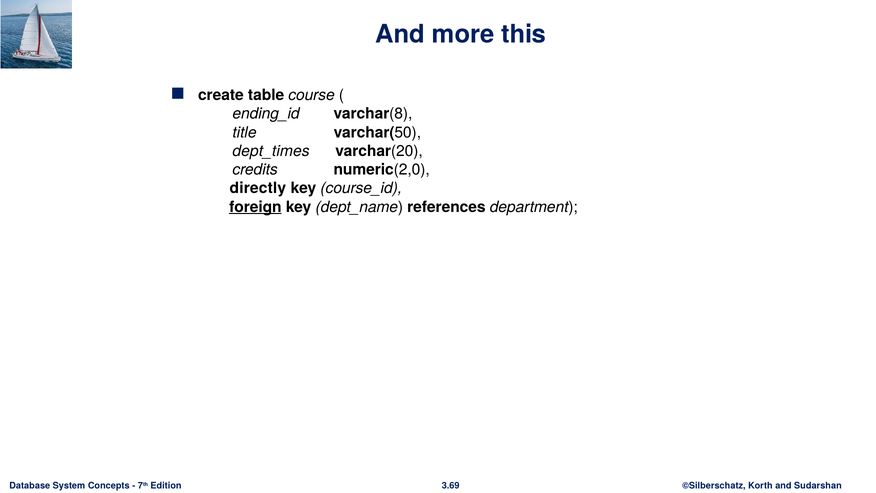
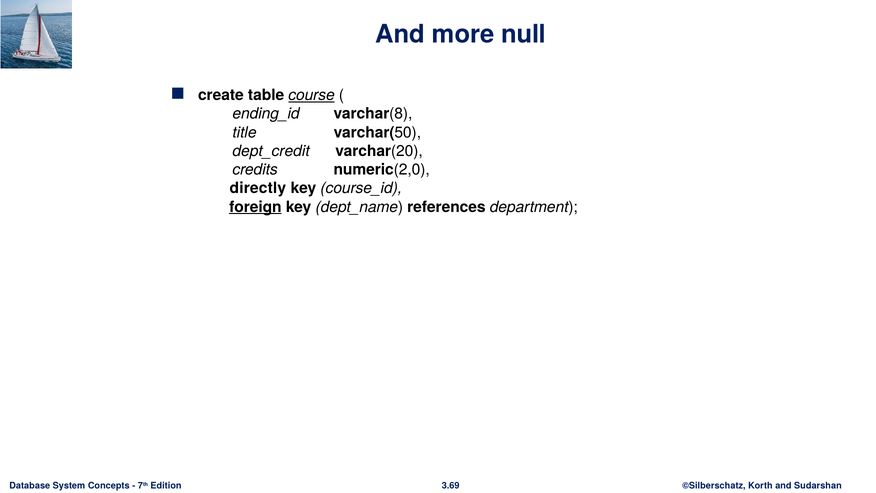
this: this -> null (524, 34)
course underline: none -> present (312, 95)
dept_times: dept_times -> dept_credit (271, 151)
